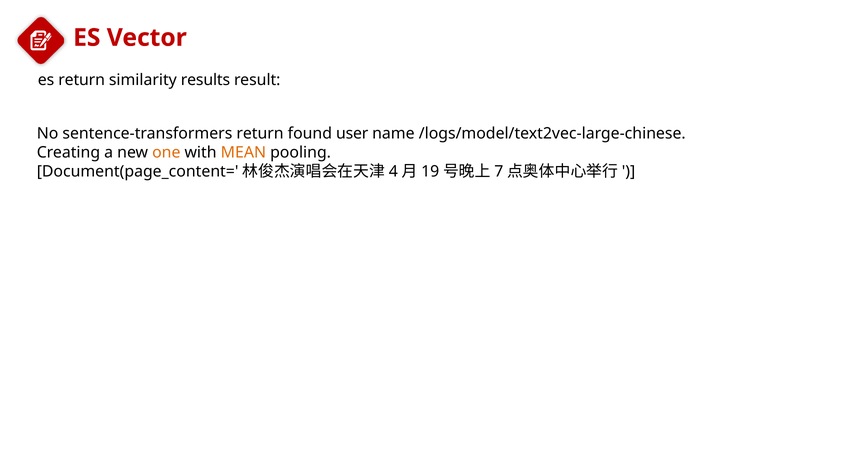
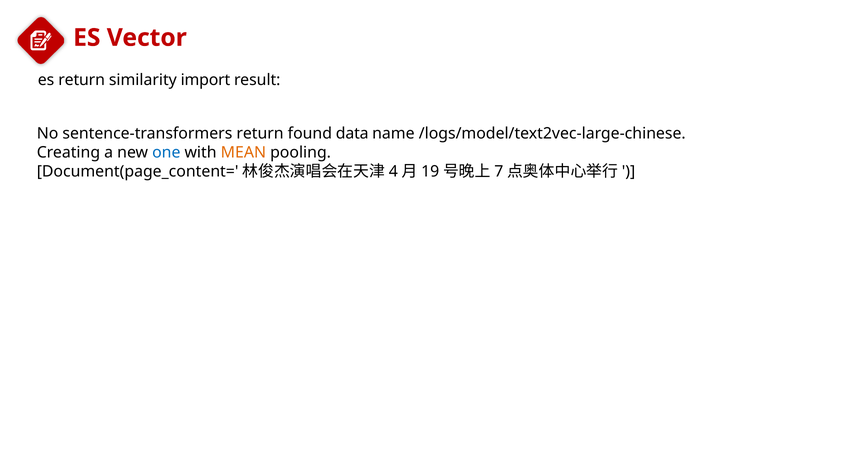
results: results -> import (205, 80)
user: user -> data (352, 133)
one colour: orange -> blue (166, 152)
